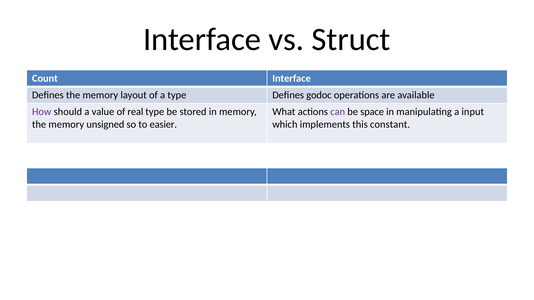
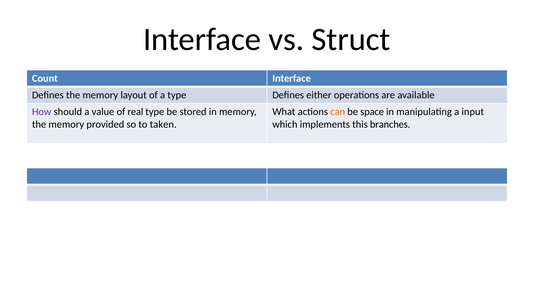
godoc: godoc -> either (319, 95)
can colour: purple -> orange (338, 112)
unsigned: unsigned -> provided (105, 124)
easier: easier -> taken (163, 124)
constant: constant -> branches (390, 124)
